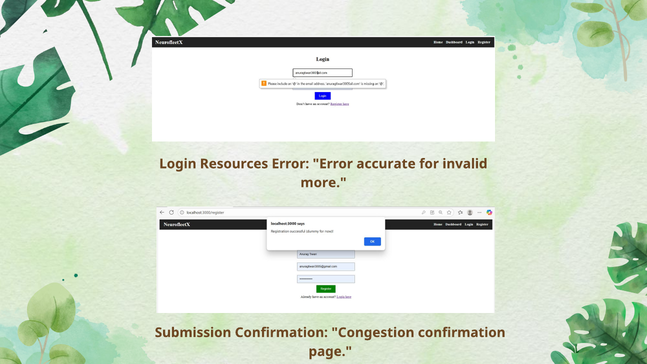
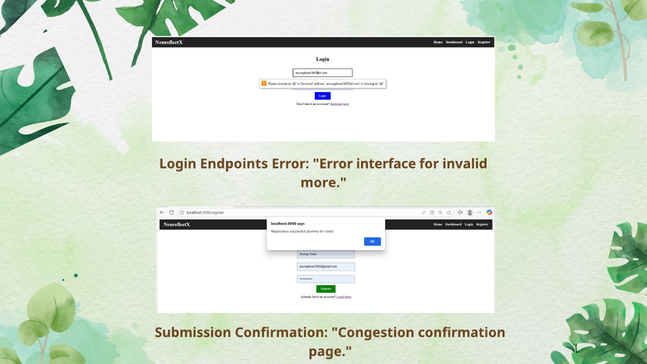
Resources: Resources -> Endpoints (234, 164)
accurate: accurate -> interface (386, 164)
